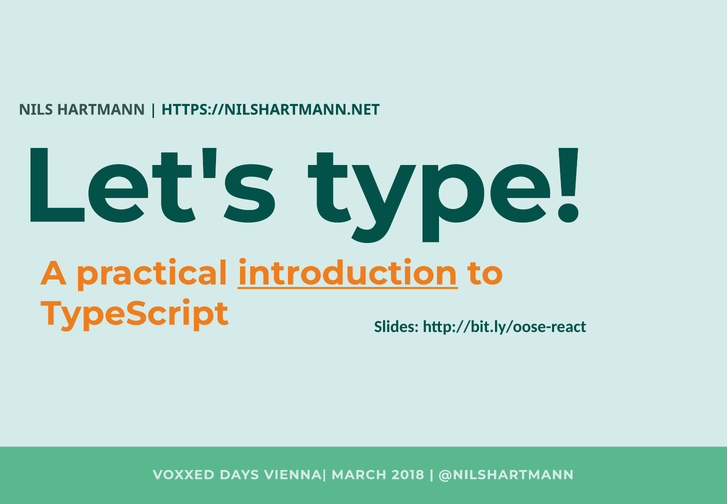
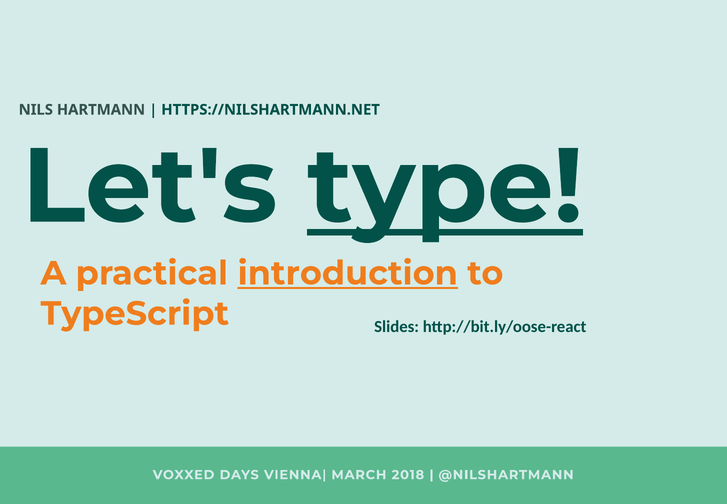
type underline: none -> present (445, 187)
